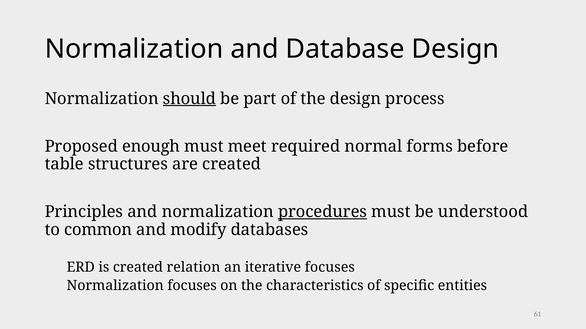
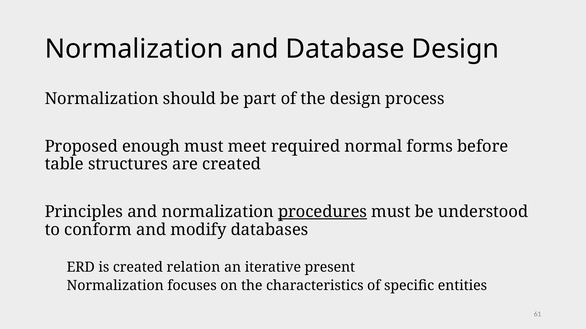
should underline: present -> none (189, 99)
common: common -> conform (98, 230)
iterative focuses: focuses -> present (330, 268)
